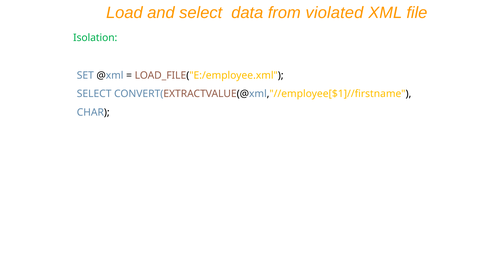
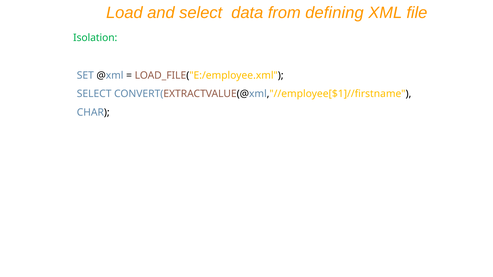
violated: violated -> defining (334, 13)
